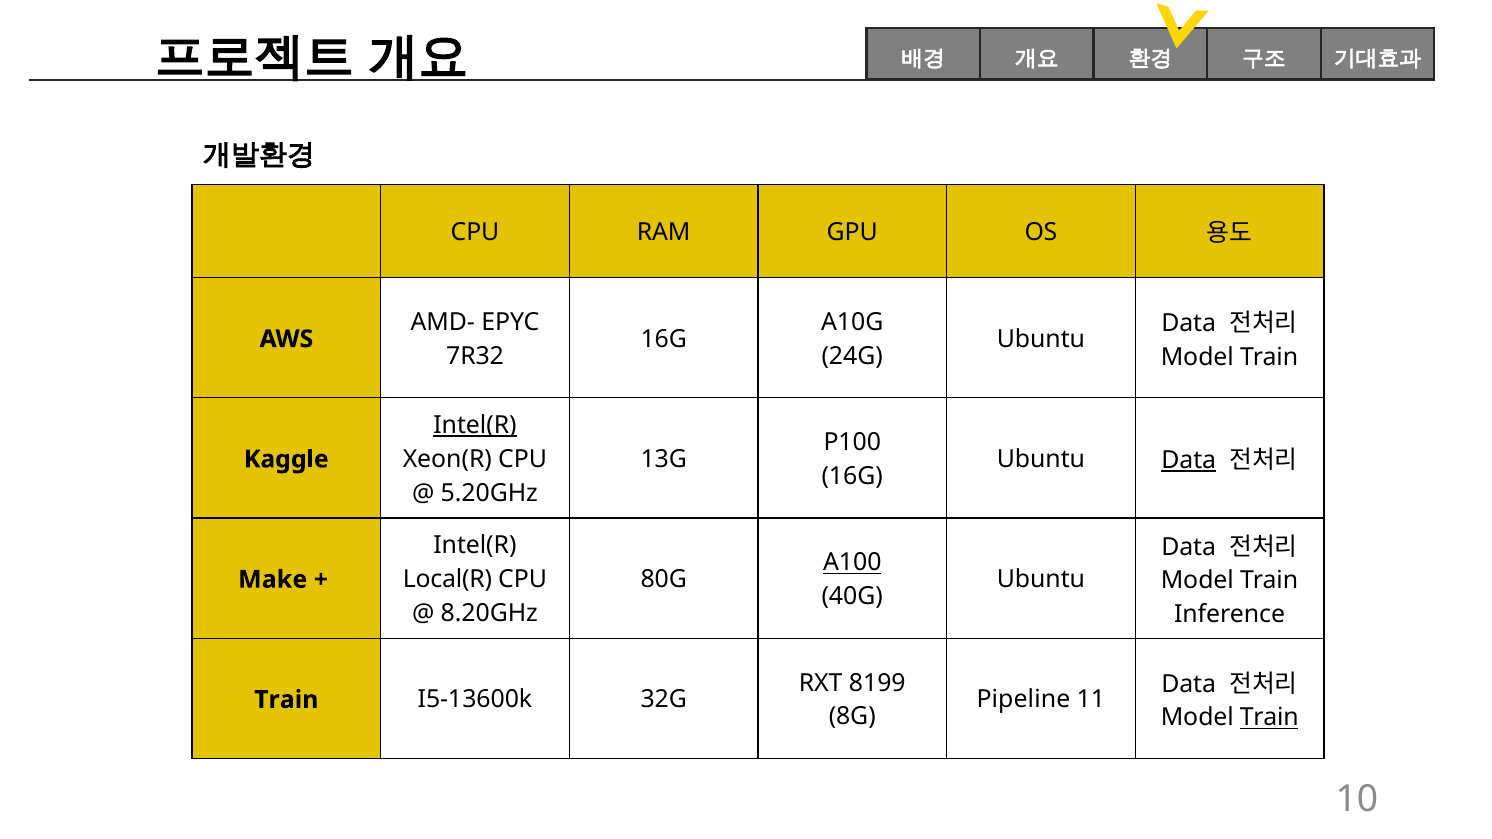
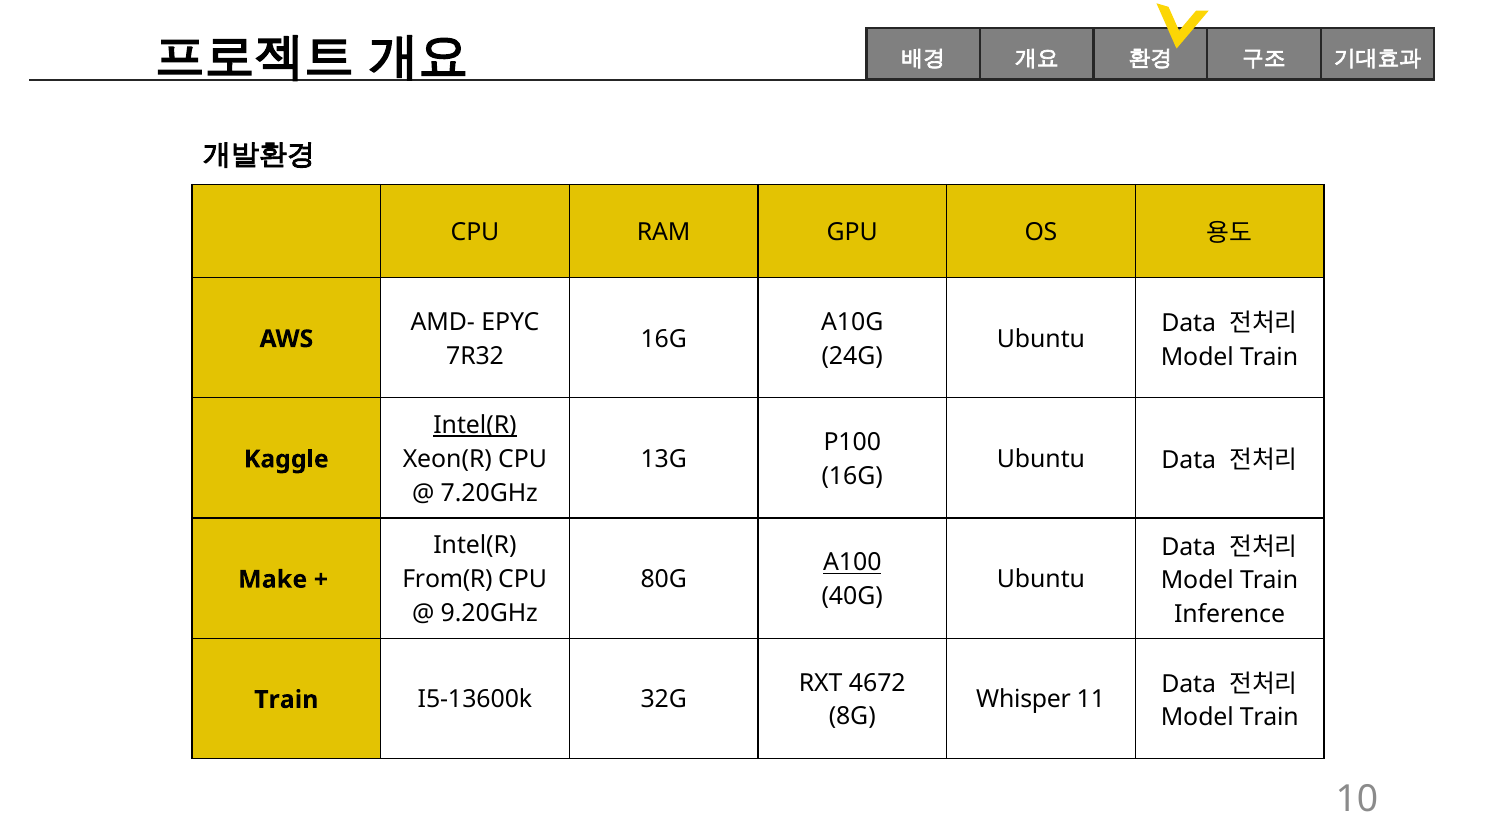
Data underline: present -> none (1189, 460)
5.20GHz: 5.20GHz -> 7.20GHz (489, 493)
Local(R: Local(R -> From(R (447, 580)
8.20GHz: 8.20GHz -> 9.20GHz (489, 613)
8199: 8199 -> 4672 (877, 683)
Pipeline: Pipeline -> Whisper (1024, 700)
Train underline: present -> none (1269, 718)
